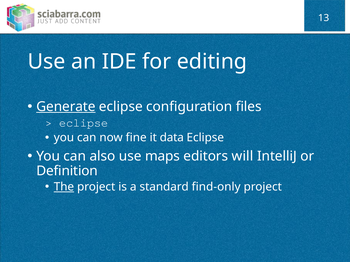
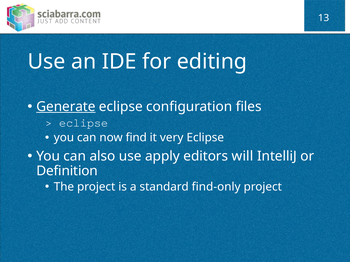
fine: fine -> find (136, 138)
data: data -> very (172, 138)
maps: maps -> apply (162, 156)
The underline: present -> none (64, 187)
